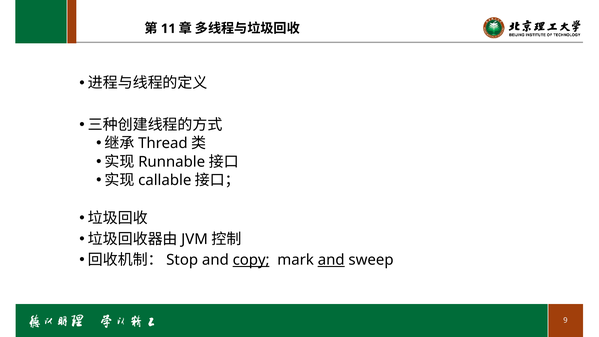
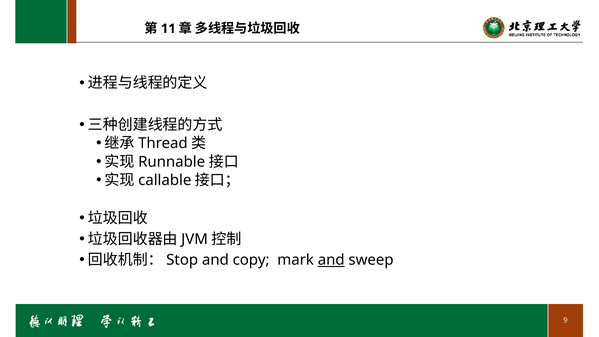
copy underline: present -> none (251, 260)
